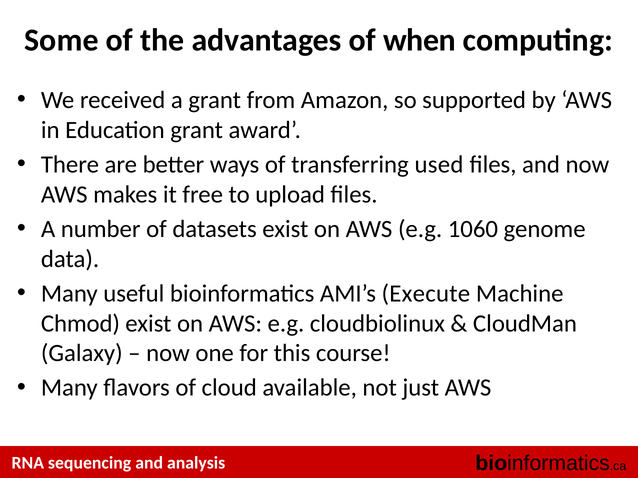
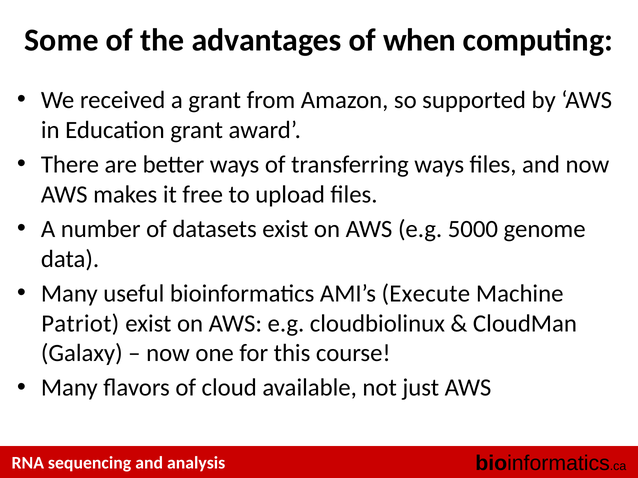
transferring used: used -> ways (439, 165)
1060: 1060 -> 5000 (473, 229)
Chmod: Chmod -> Patriot (80, 324)
